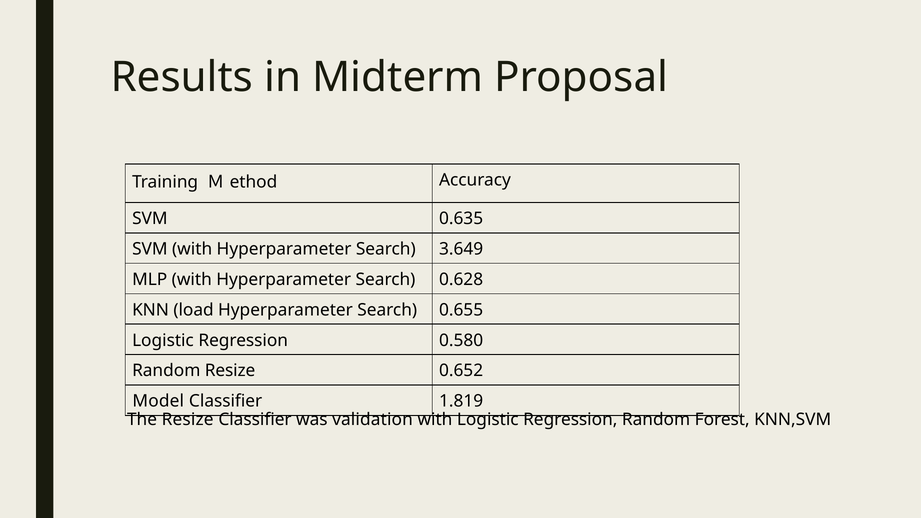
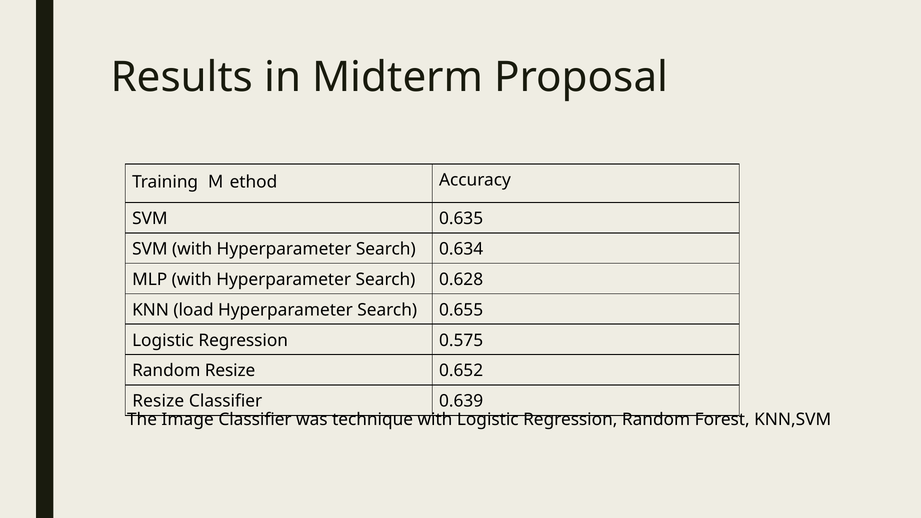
3.649: 3.649 -> 0.634 (461, 249)
0.580: 0.580 -> 0.575 (461, 340)
Model: Model -> Resize (158, 401)
1.819: 1.819 -> 0.639 (461, 401)
The Resize: Resize -> Image (188, 420)
validation: validation -> technique (373, 420)
